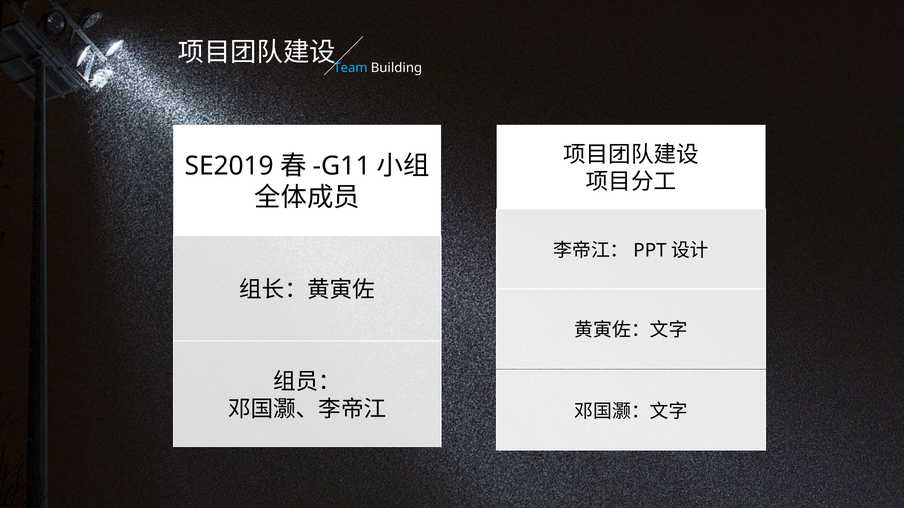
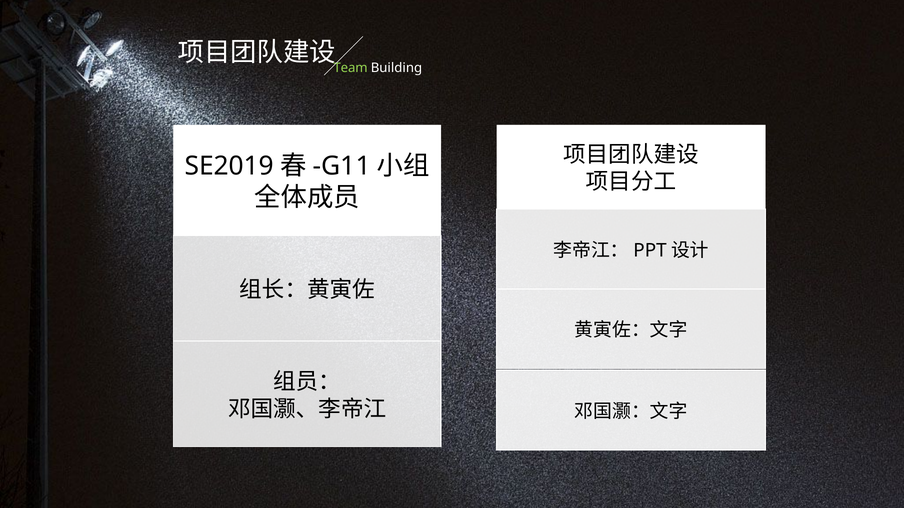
Team colour: light blue -> light green (351, 68)
